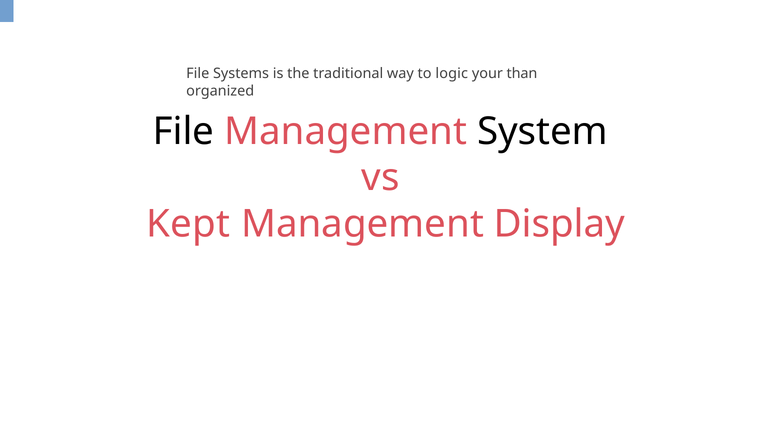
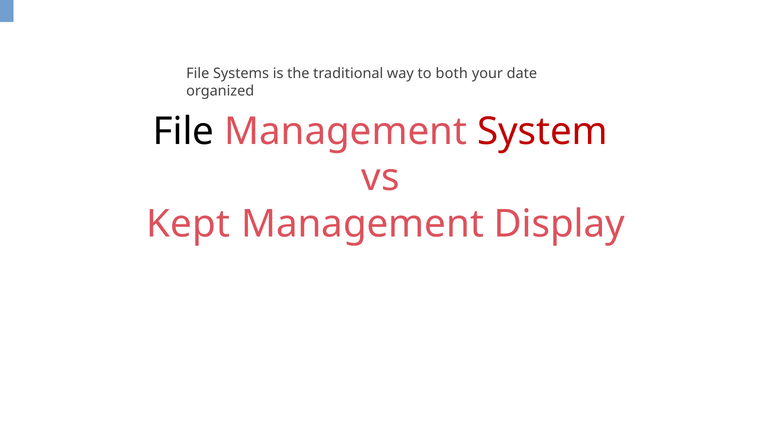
logic: logic -> both (452, 74)
than: than -> date (522, 74)
System colour: black -> red (542, 132)
